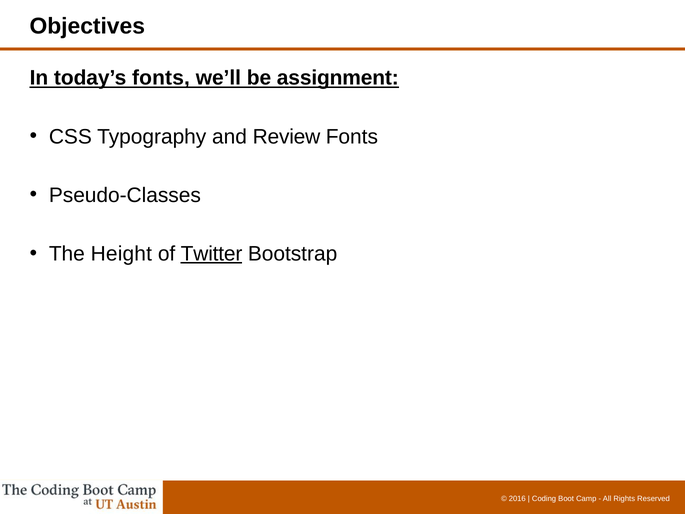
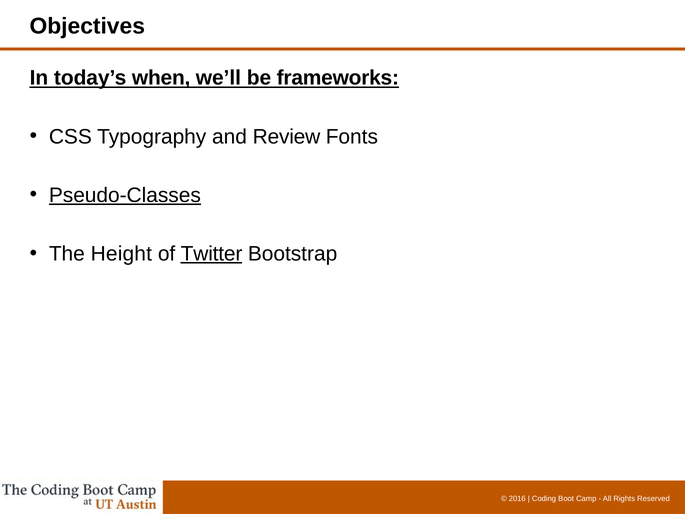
today’s fonts: fonts -> when (161, 78)
assignment: assignment -> frameworks (338, 78)
Pseudo-Classes underline: none -> present (125, 195)
